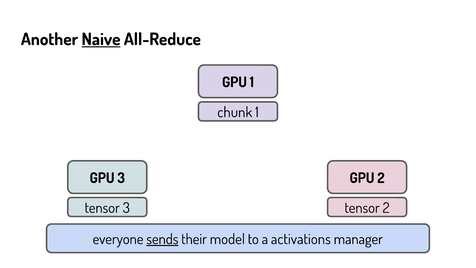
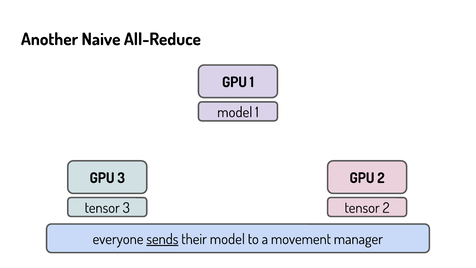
Naive underline: present -> none (101, 39)
chunk: chunk -> model (235, 112)
activations: activations -> movement (301, 239)
